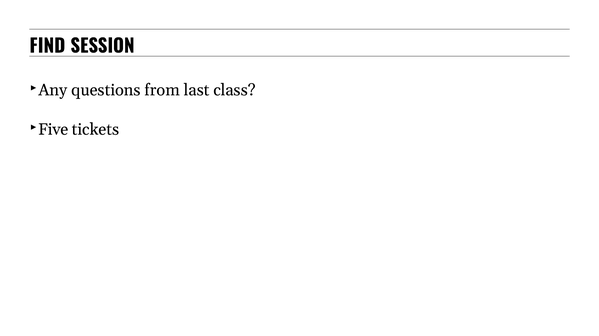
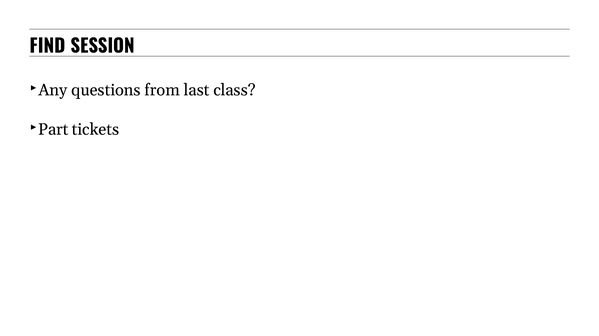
Five: Five -> Part (53, 130)
